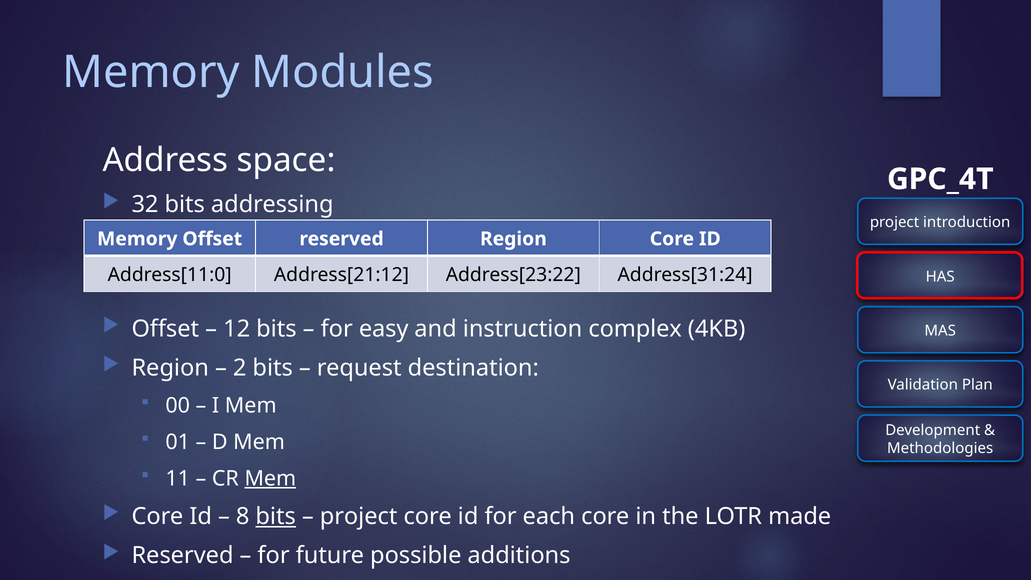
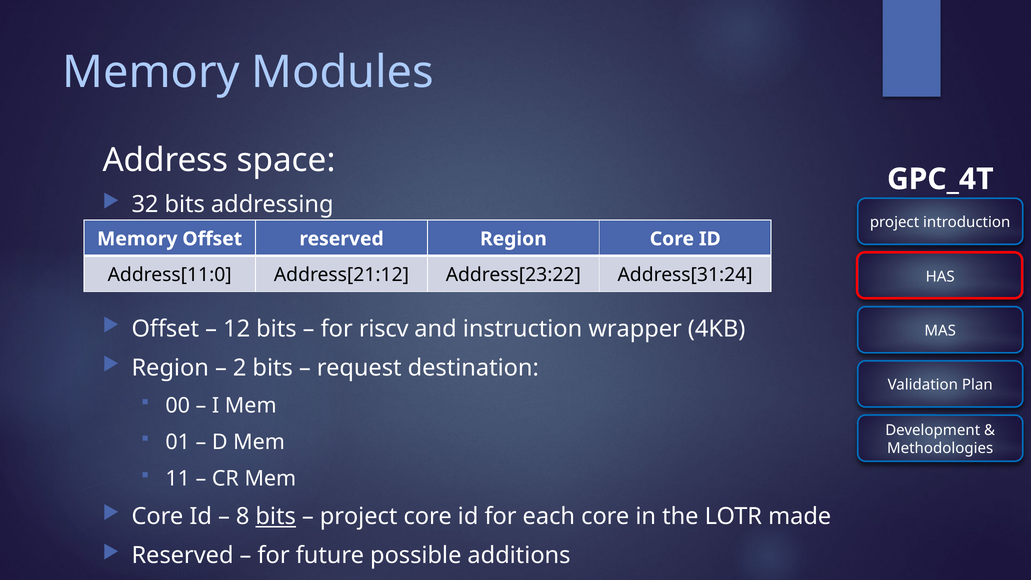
easy: easy -> riscv (384, 329)
complex: complex -> wrapper (635, 329)
Mem underline: present -> none (270, 479)
